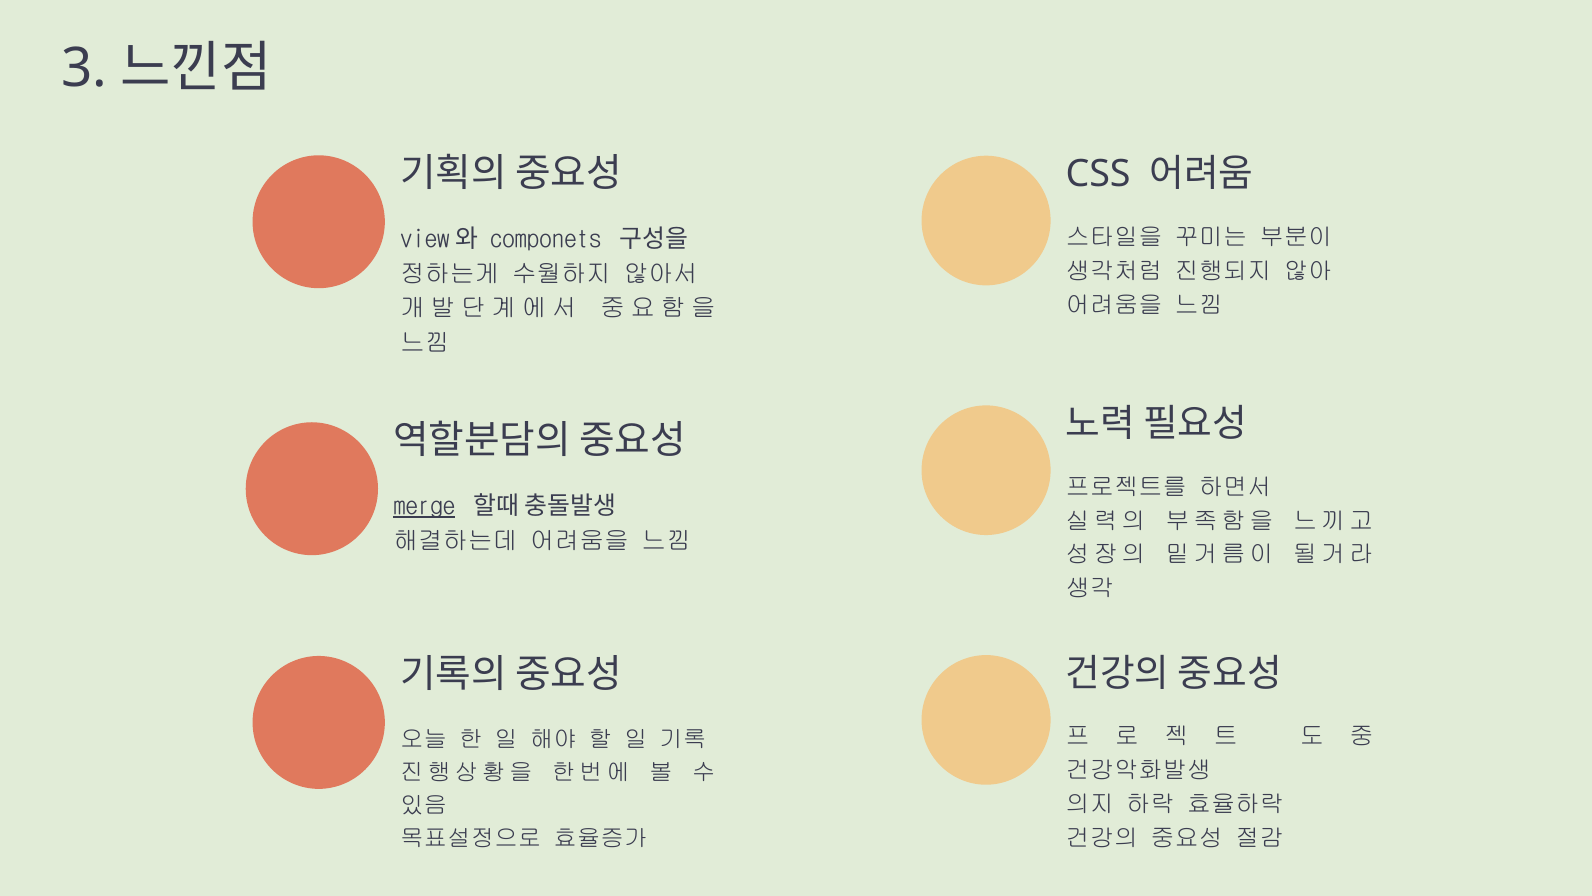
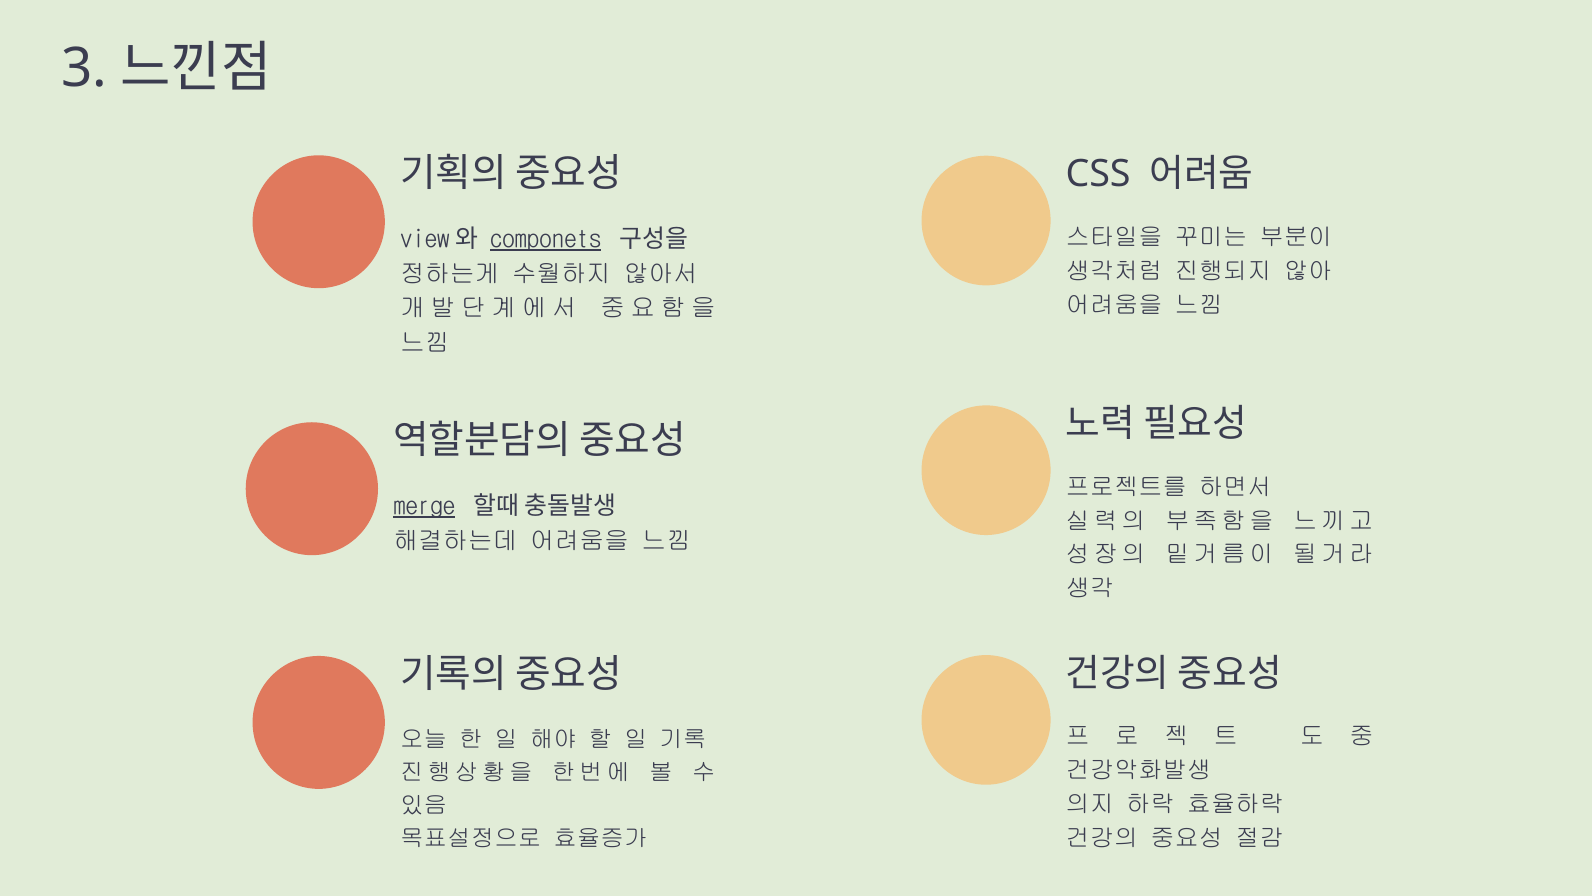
componets underline: none -> present (546, 239)
